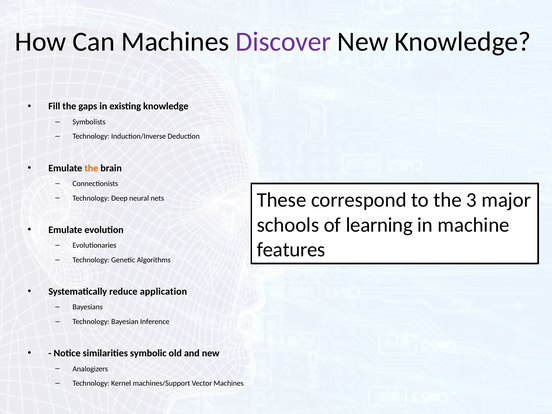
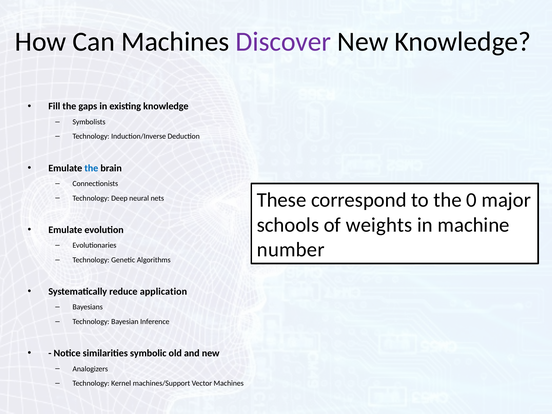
the colour: orange -> blue (91, 168)
3: 3 -> 0 (472, 200)
learning: learning -> weights (379, 225)
features: features -> number (291, 250)
